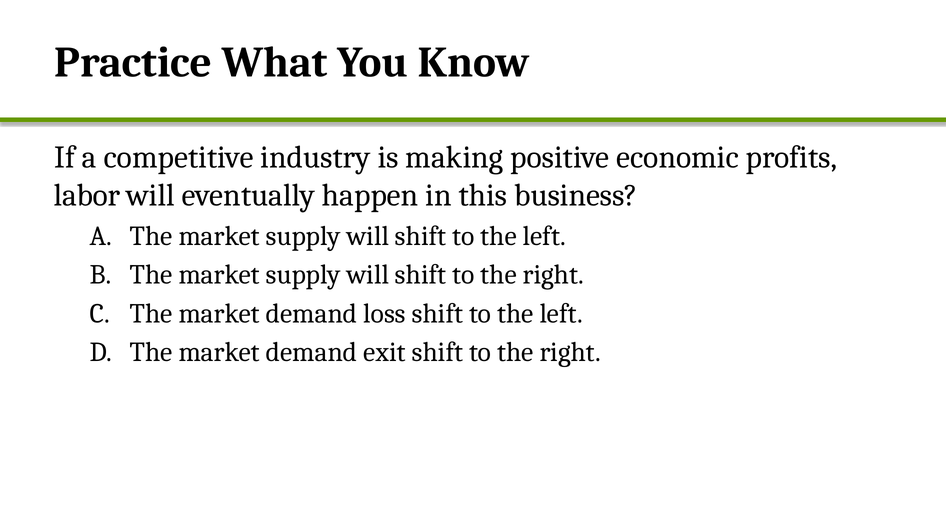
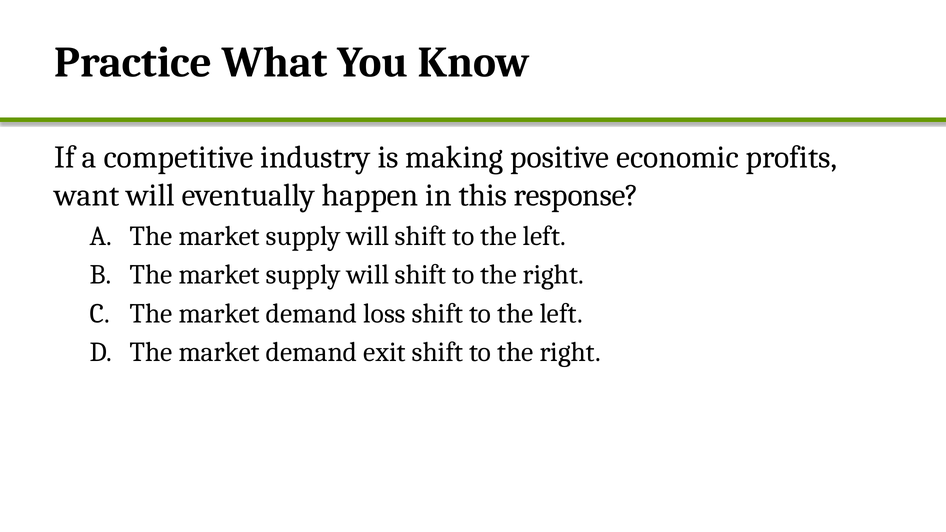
labor: labor -> want (87, 195)
business: business -> response (576, 195)
